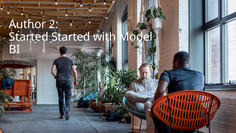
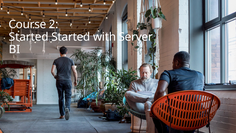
Author: Author -> Course (27, 24)
Model: Model -> Server (136, 37)
